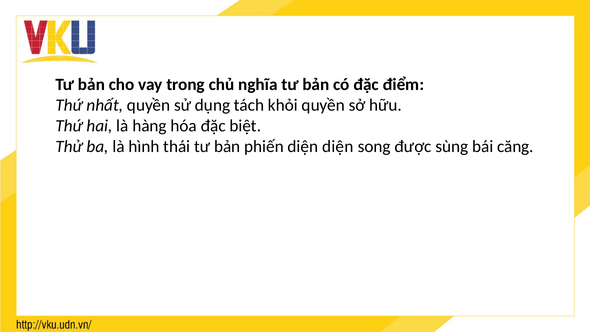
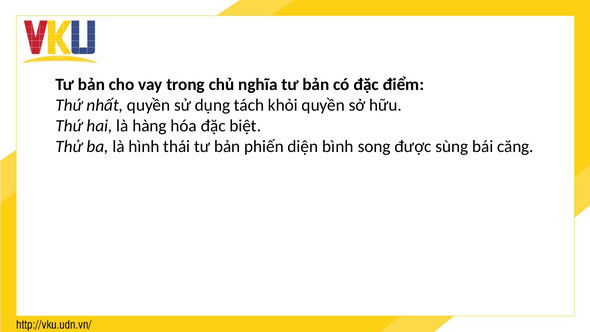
diện diện: diện -> bình (338, 146)
